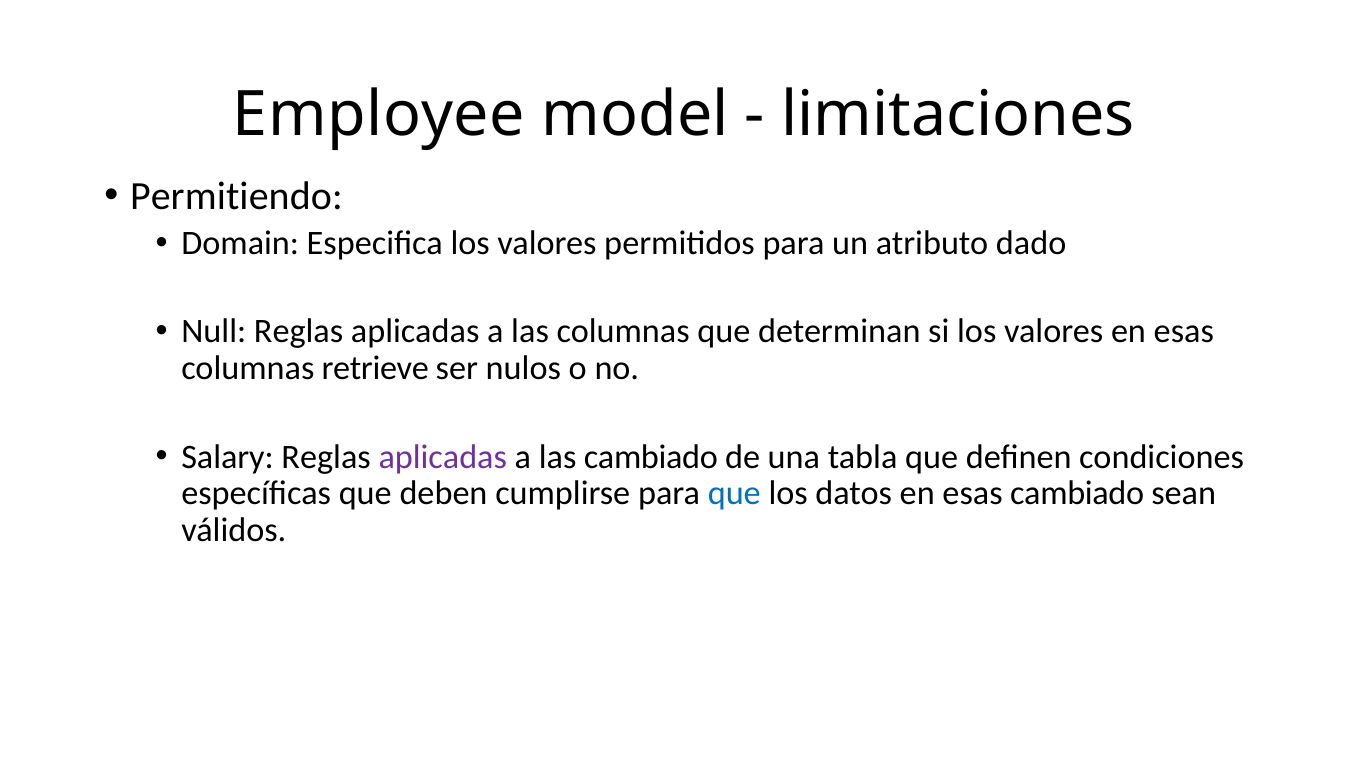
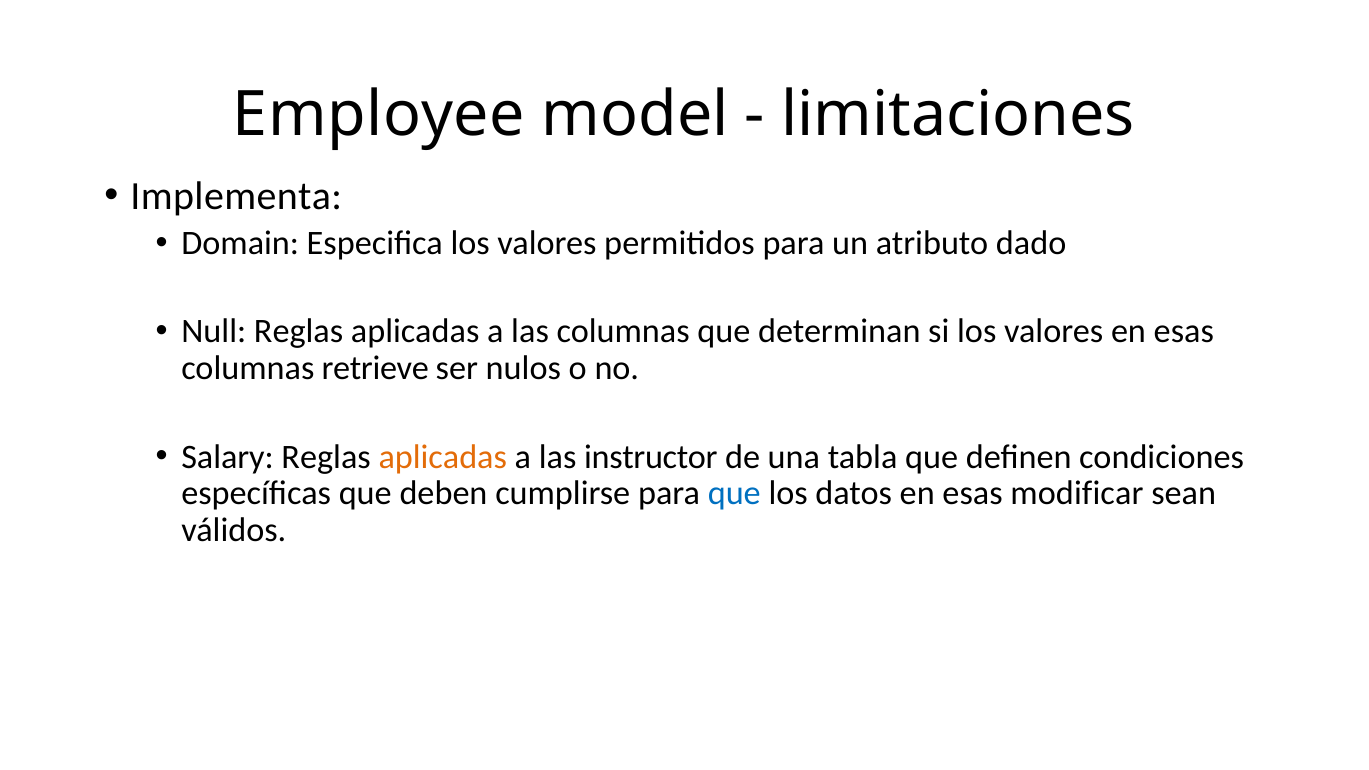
Permitiendo: Permitiendo -> Implementa (236, 196)
aplicadas colour: purple -> orange (443, 457)
las cambiado: cambiado -> instructor (651, 457)
esas cambiado: cambiado -> modificar (1077, 494)
